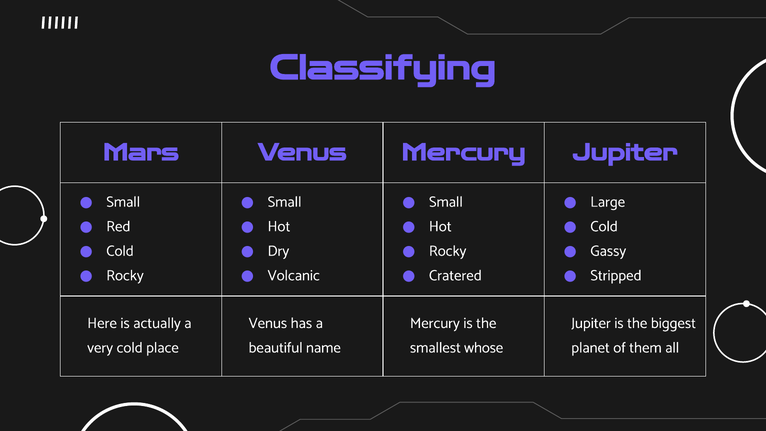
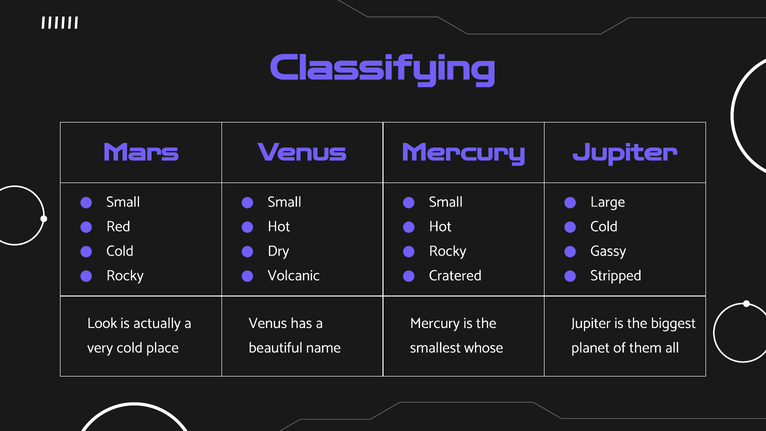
Here: Here -> Look (102, 323)
